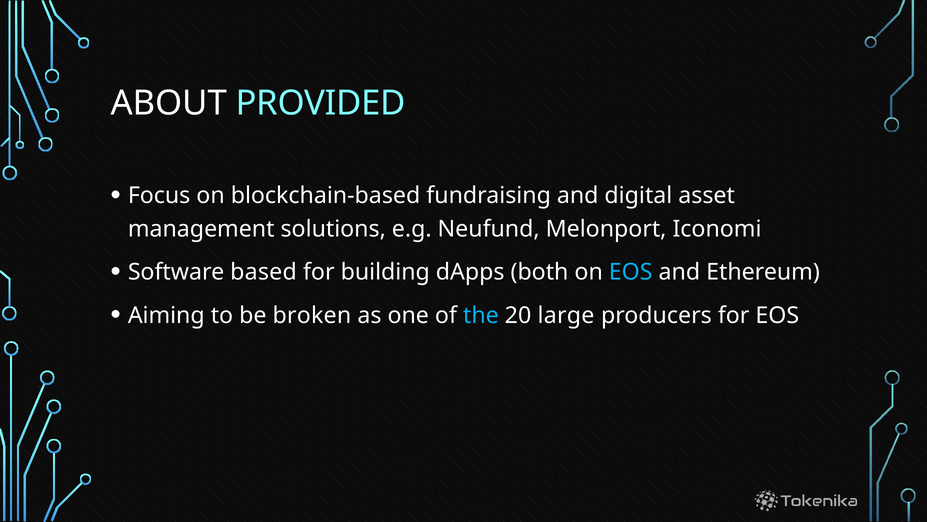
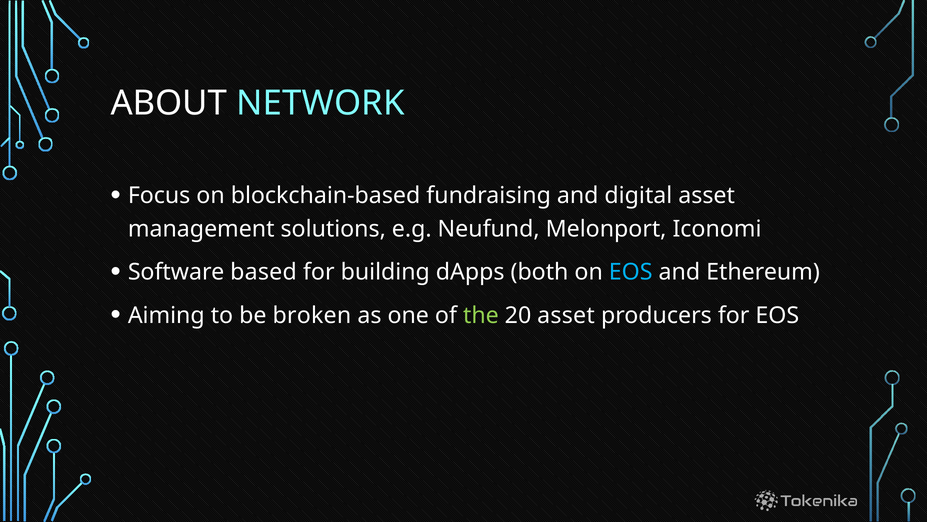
PROVIDED: PROVIDED -> NETWORK (320, 103)
the colour: light blue -> light green (481, 315)
20 large: large -> asset (566, 315)
